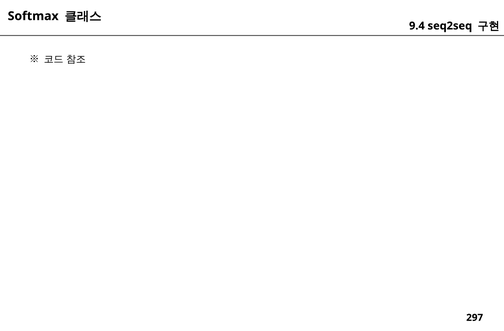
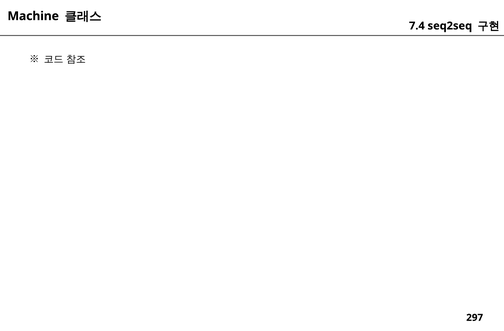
Softmax: Softmax -> Machine (33, 16)
9.4: 9.4 -> 7.4 (417, 26)
